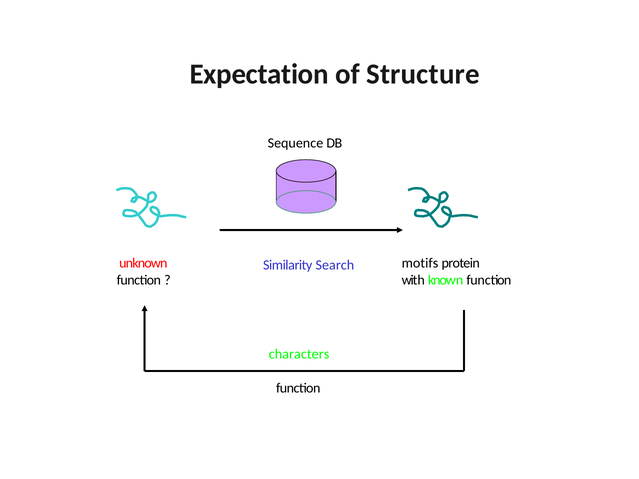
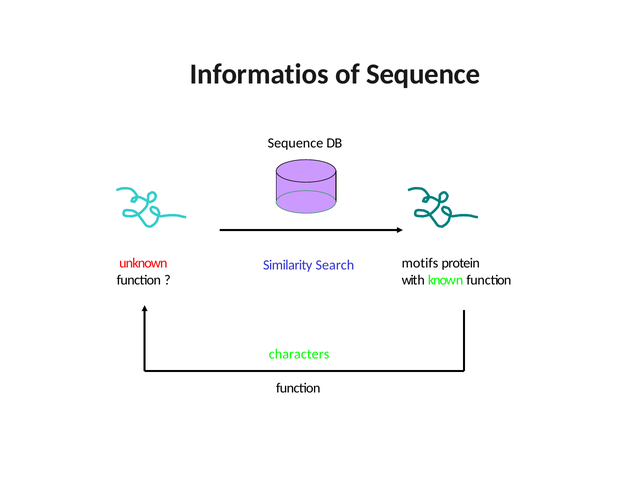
Expectation: Expectation -> Informatios (259, 74)
of Structure: Structure -> Sequence (423, 74)
